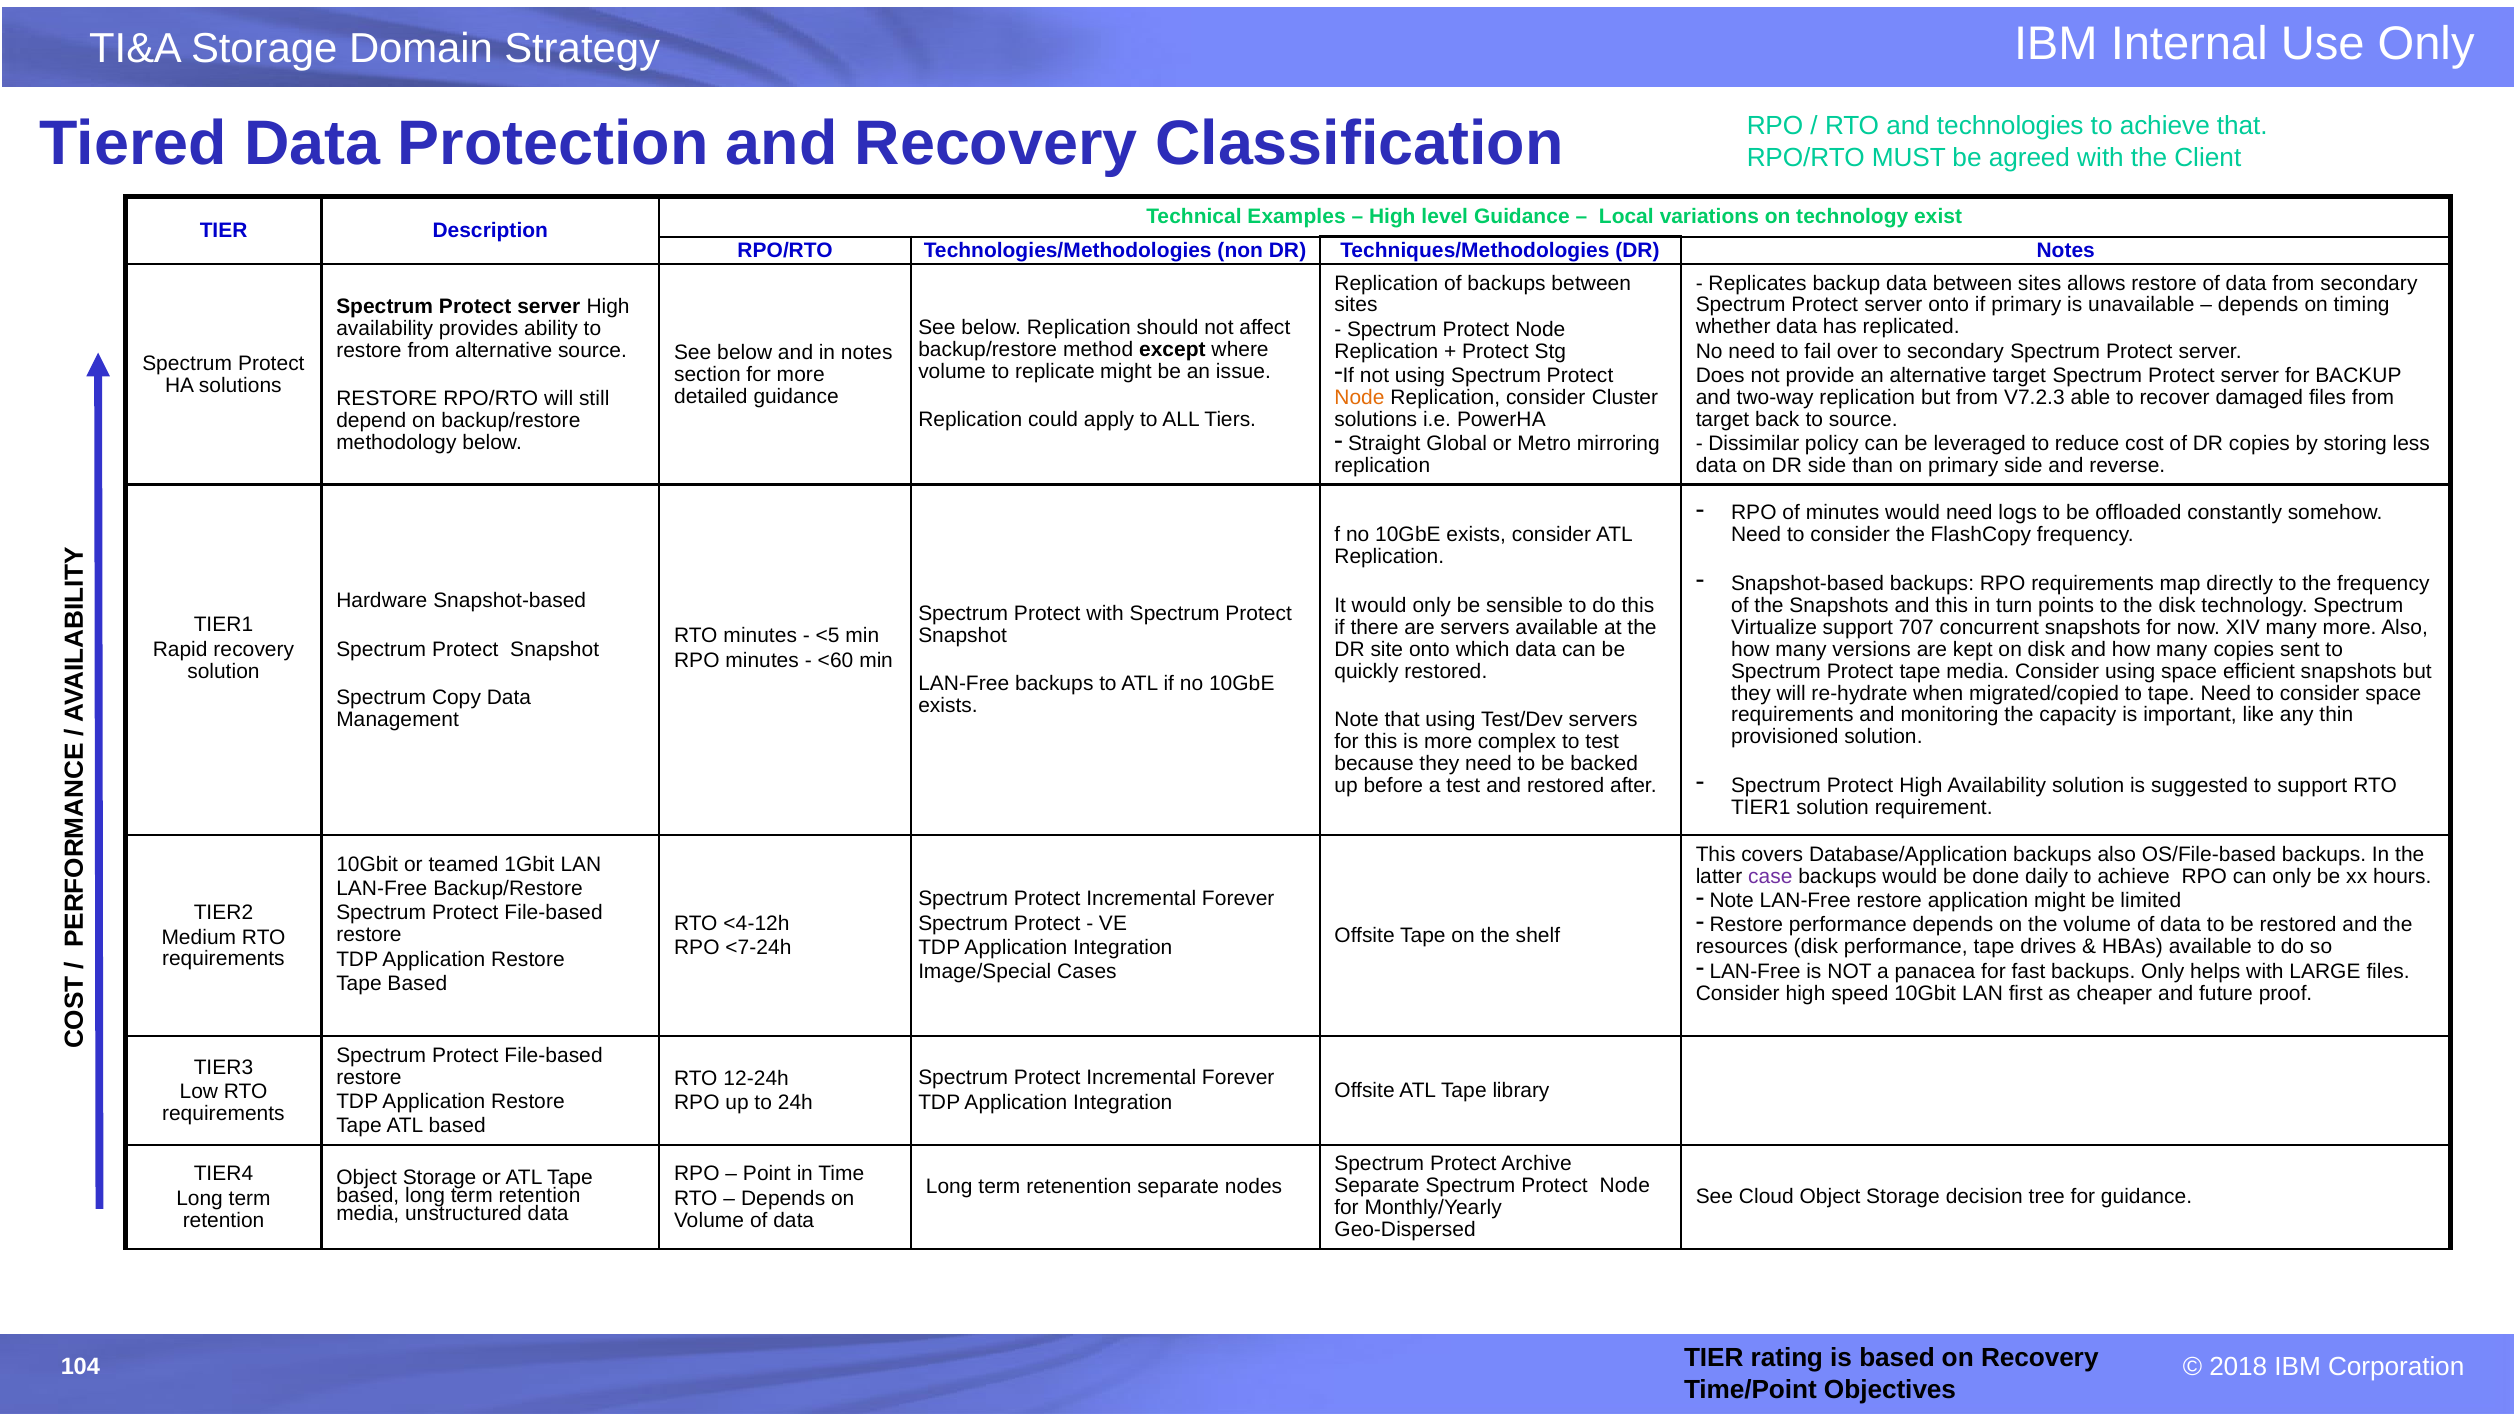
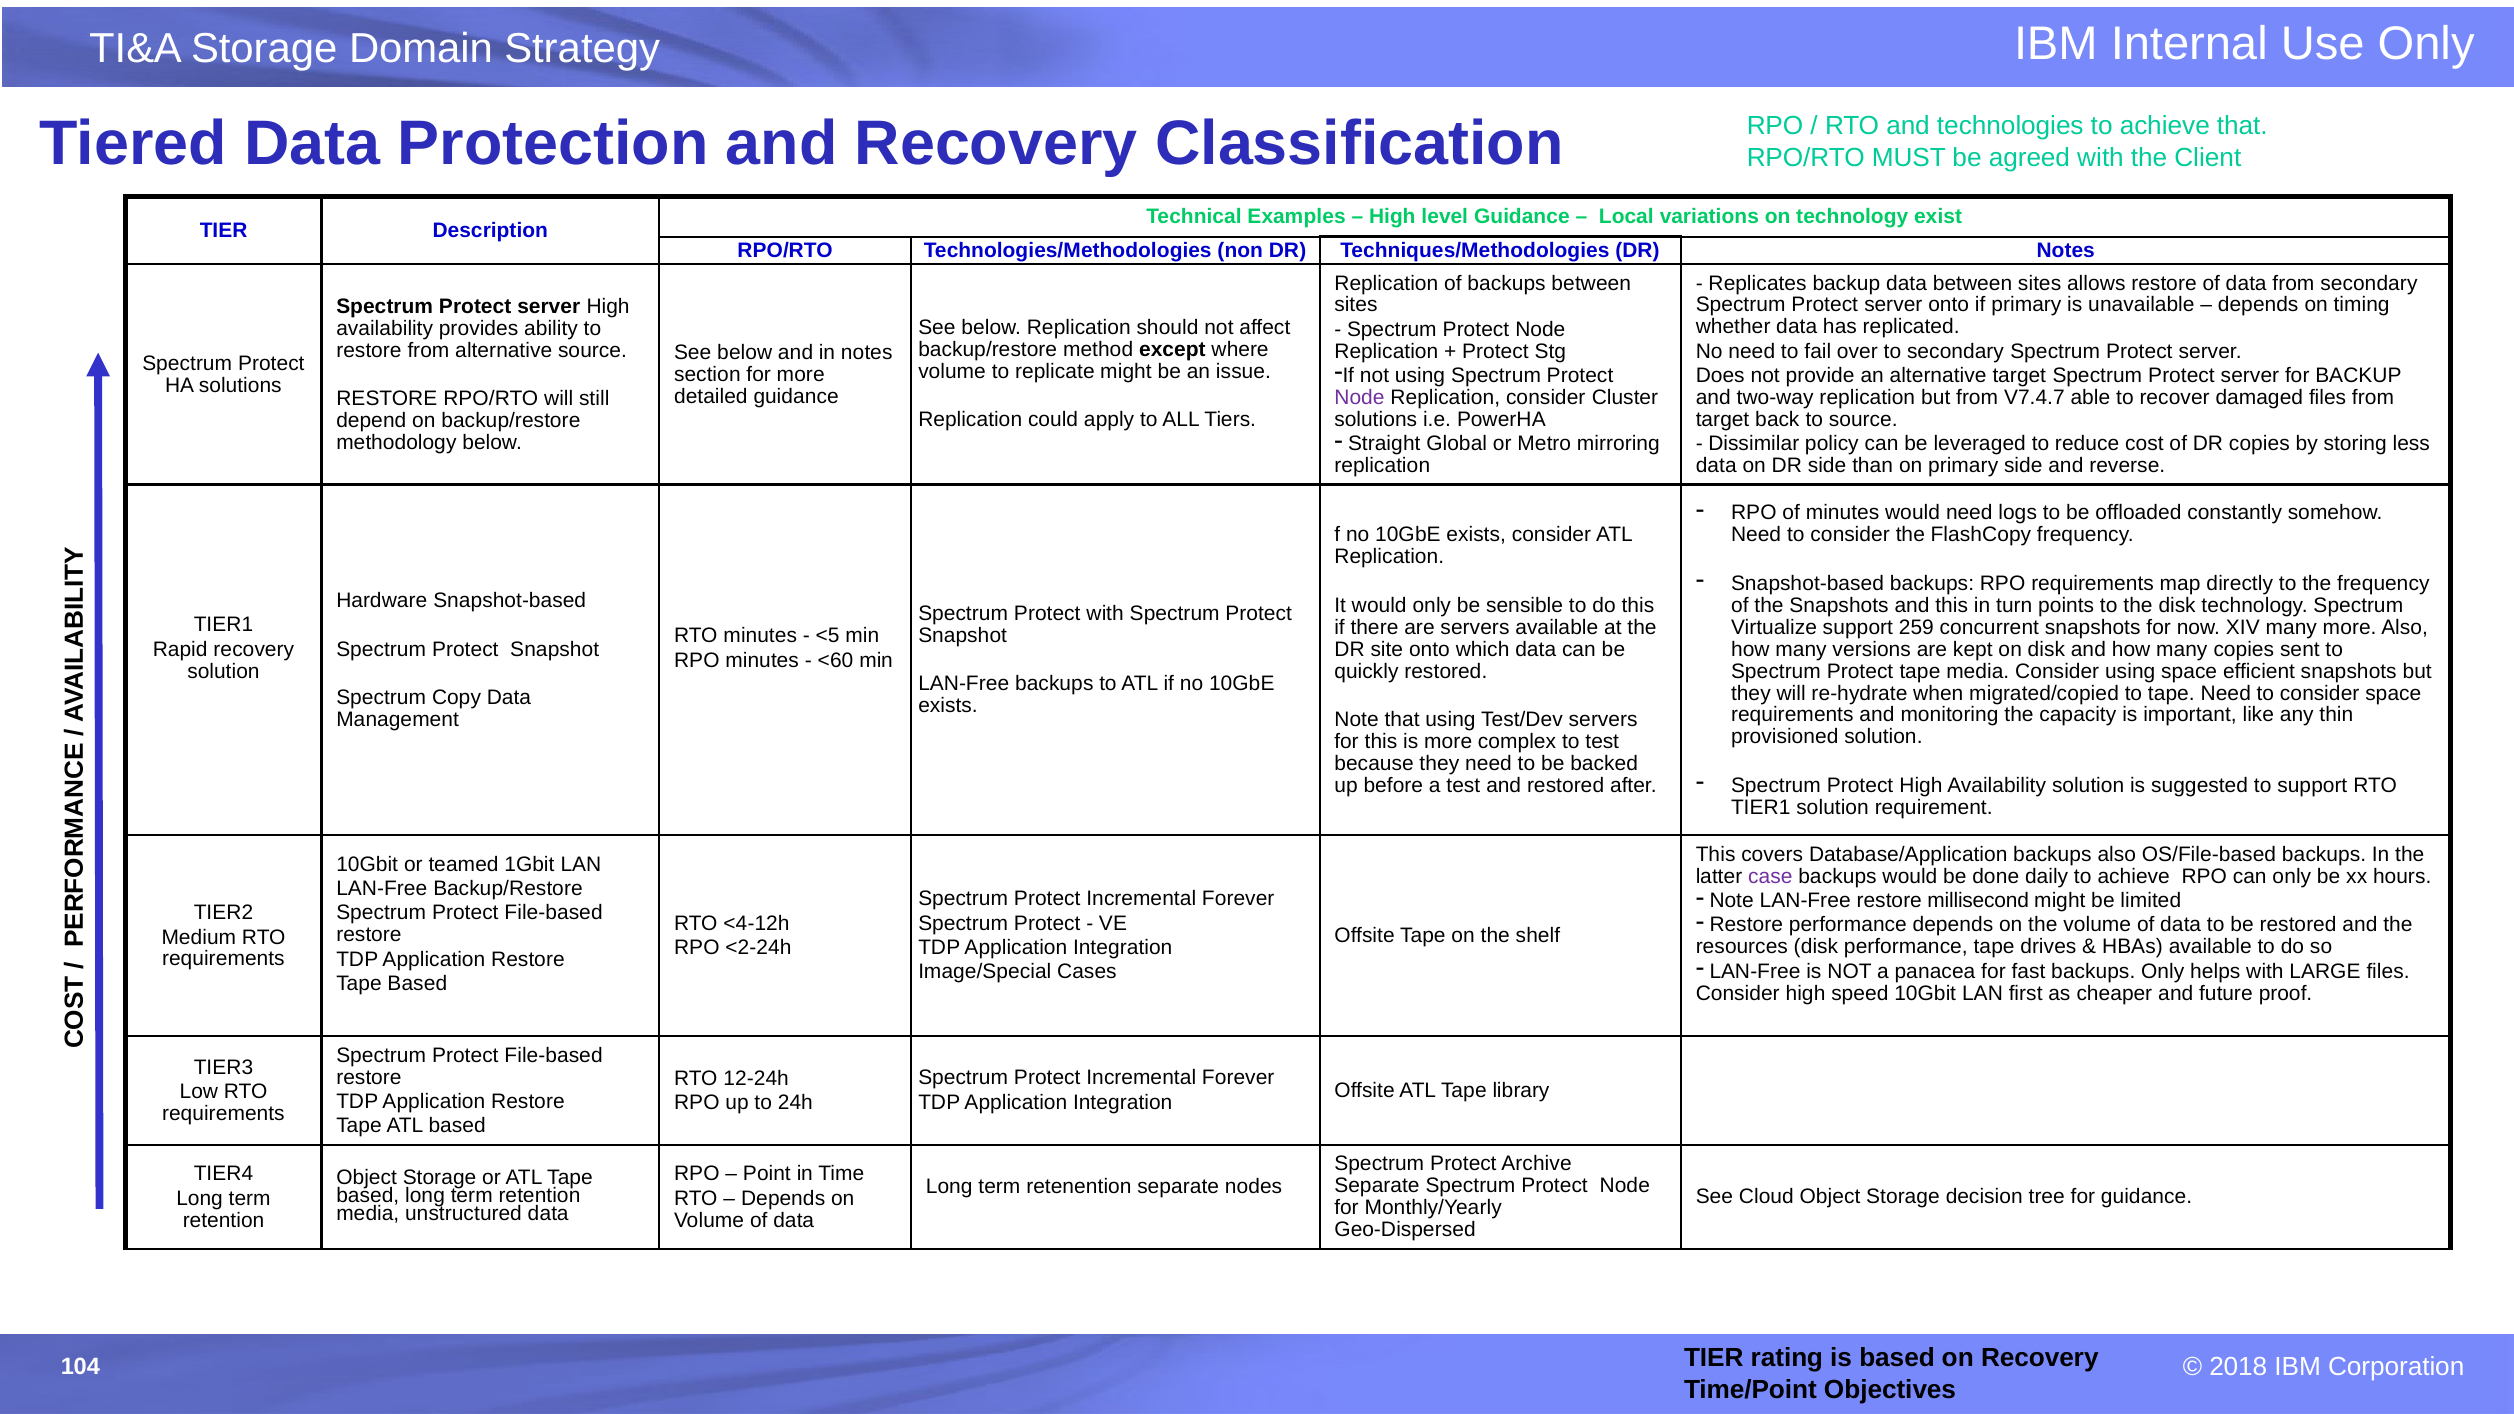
Node colour: orange -> purple (1359, 398)
V7.2.3: V7.2.3 -> V7.4.7 (2034, 398)
707: 707 -> 259 (1916, 627)
restore application: application -> millisecond (1978, 901)
<7-24h: <7-24h -> <2-24h (758, 948)
